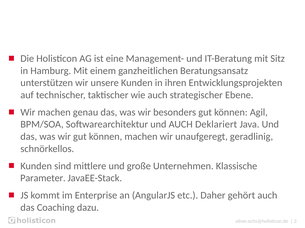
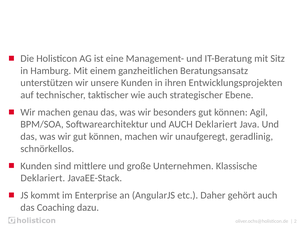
Parameter: Parameter -> Deklariert (43, 179)
